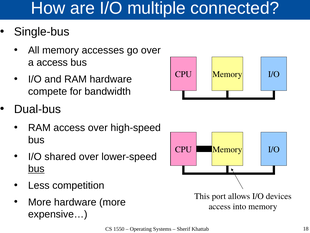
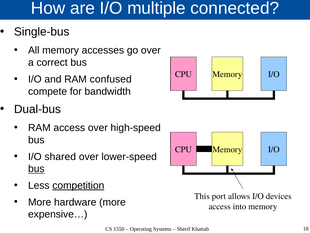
a access: access -> correct (52, 62)
RAM hardware: hardware -> confused (111, 79)
competition underline: none -> present (78, 185)
